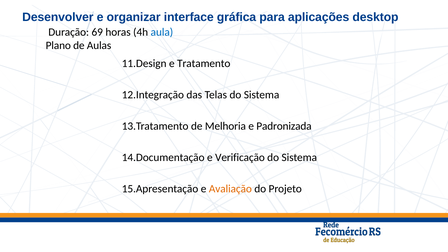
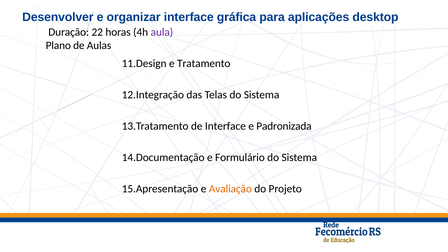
69: 69 -> 22 (97, 32)
aula colour: blue -> purple (162, 32)
de Melhoria: Melhoria -> Interface (225, 126)
Verificação: Verificação -> Formulário (240, 157)
